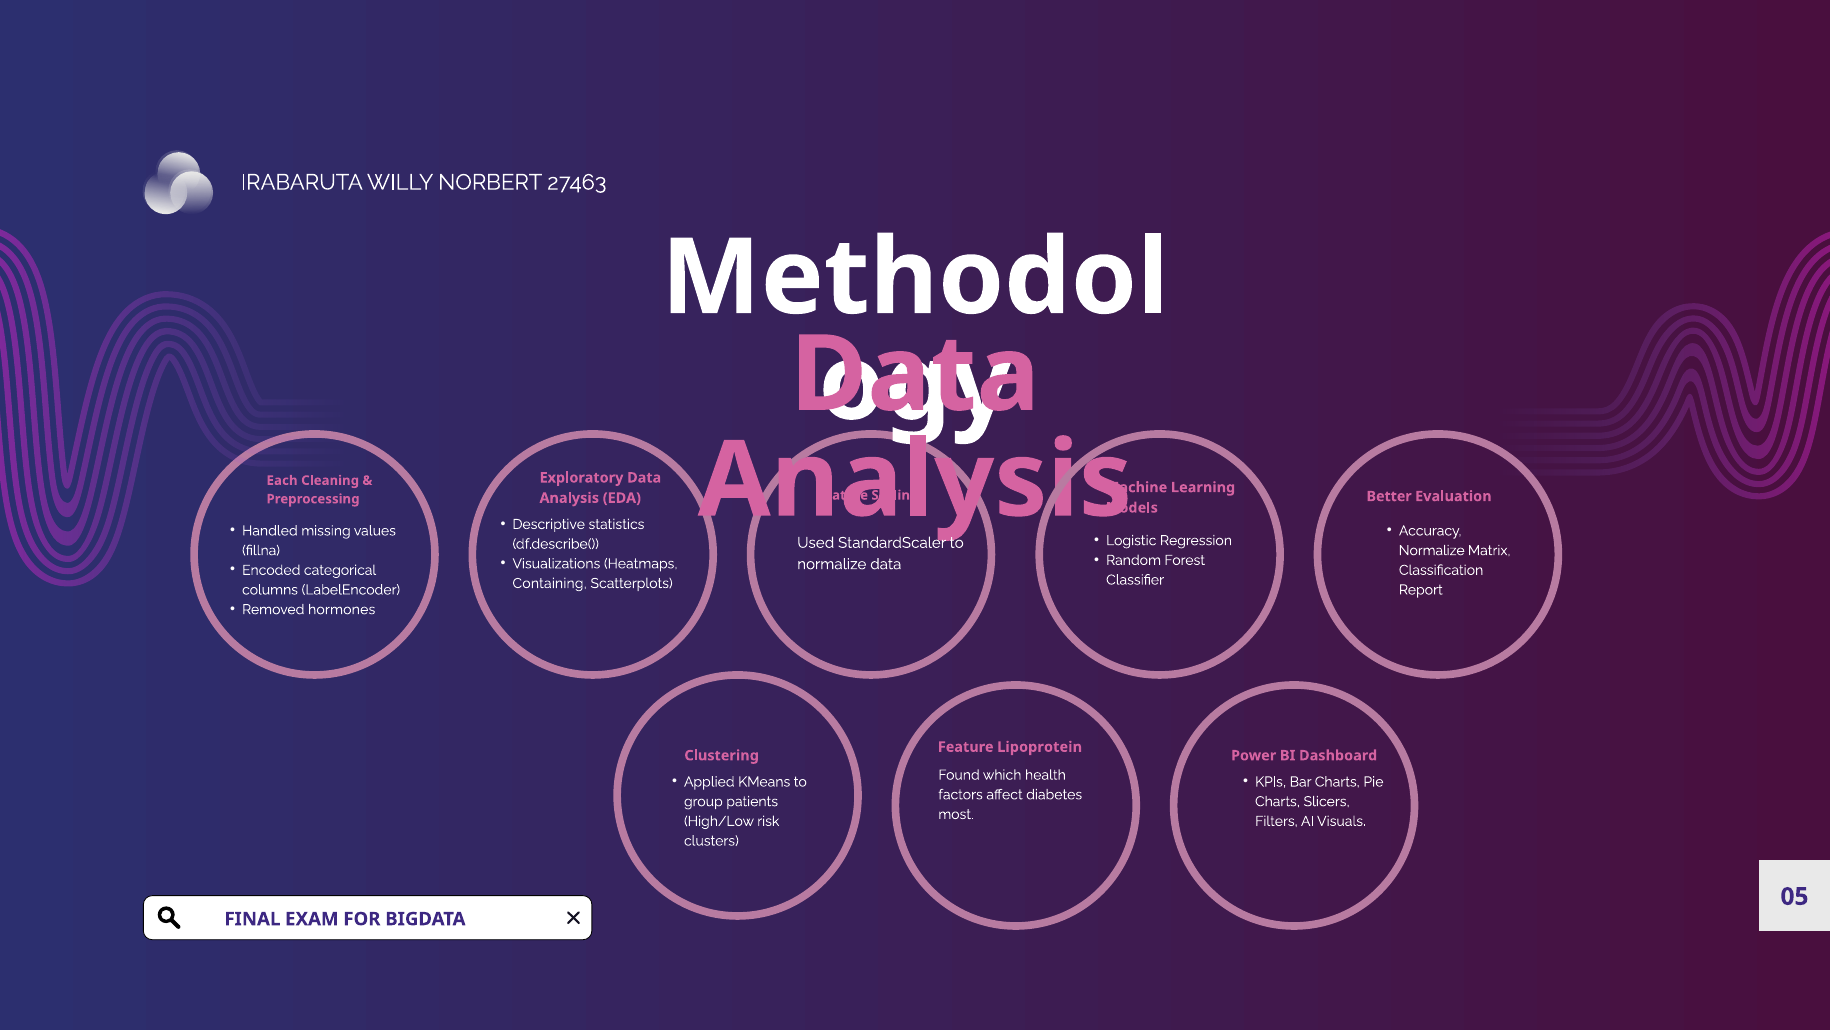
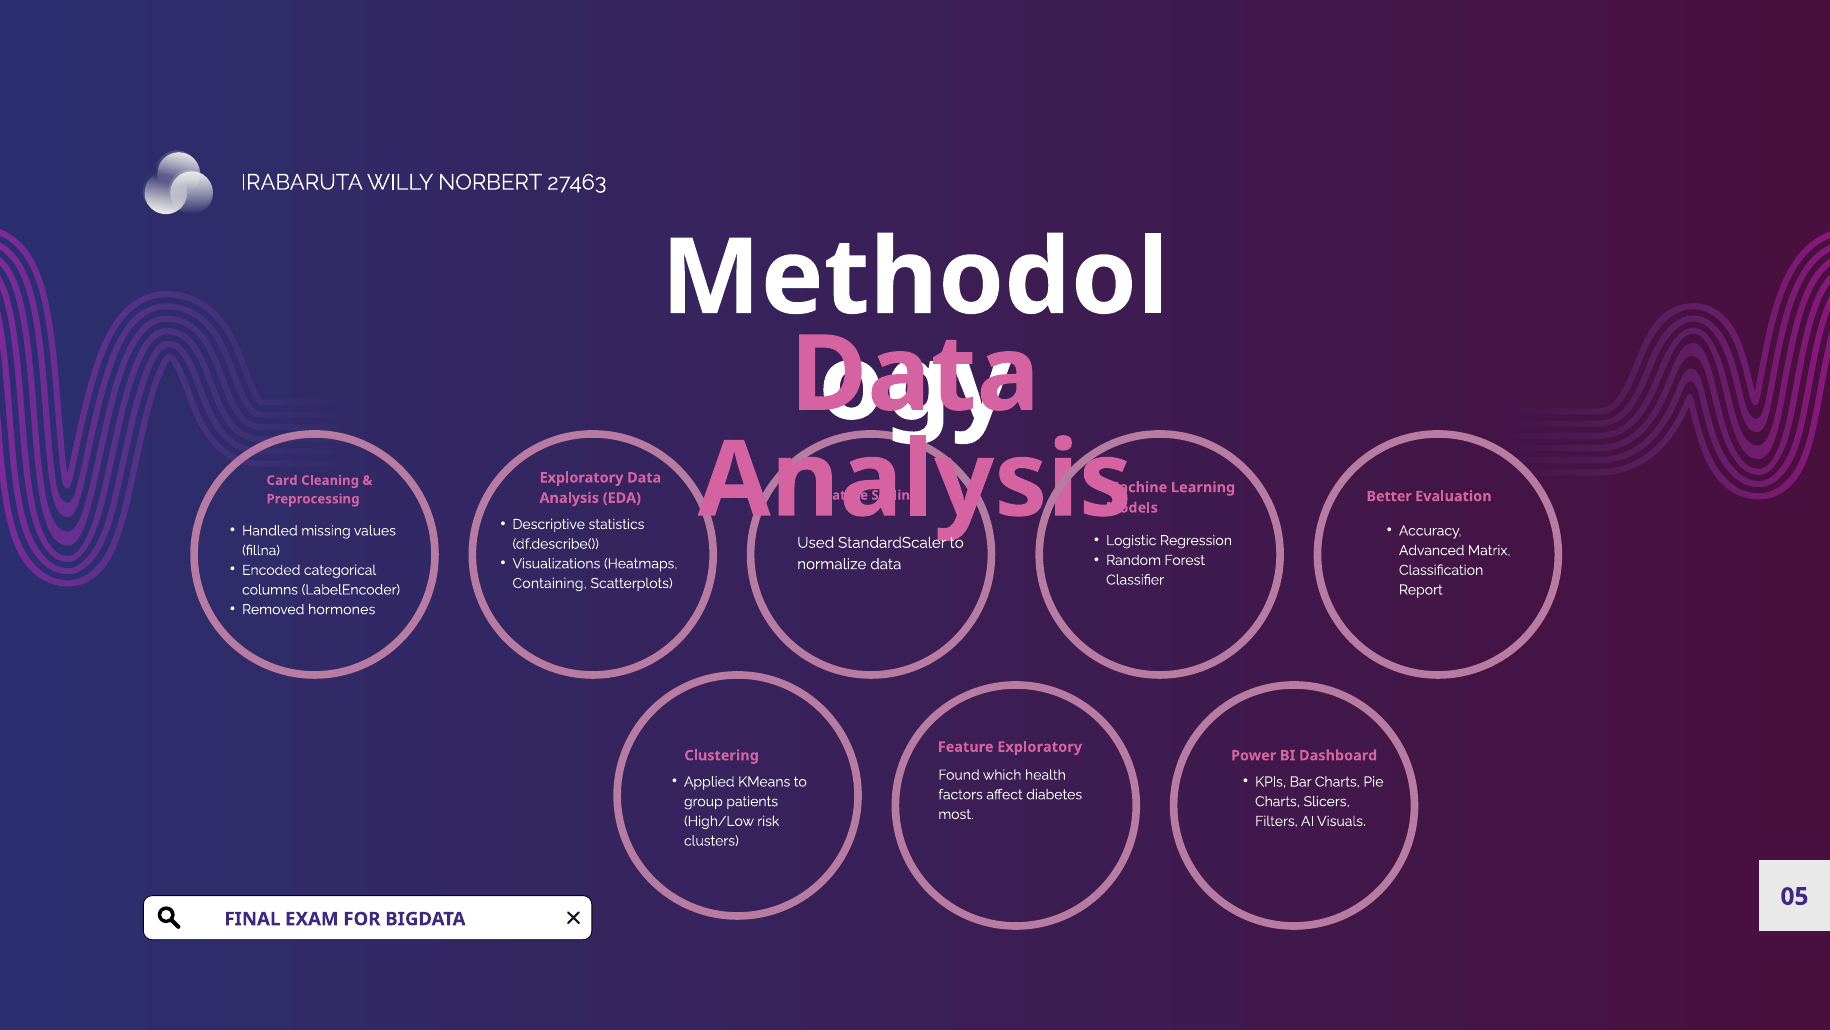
Each: Each -> Card (282, 480)
Normalize: Normalize -> Advanced (1432, 550)
Feature Lipoprotein: Lipoprotein -> Exploratory (1040, 747)
